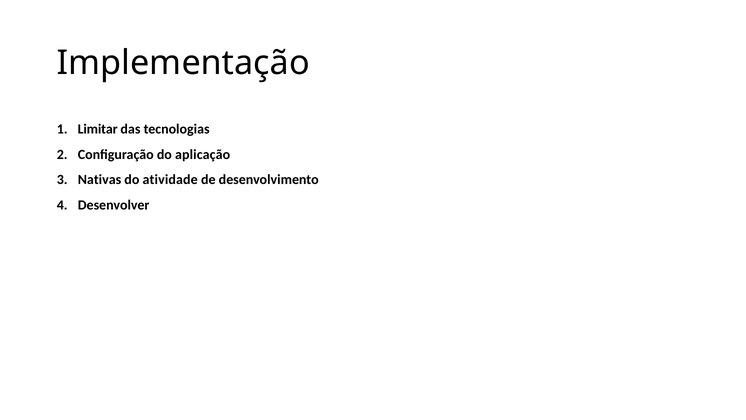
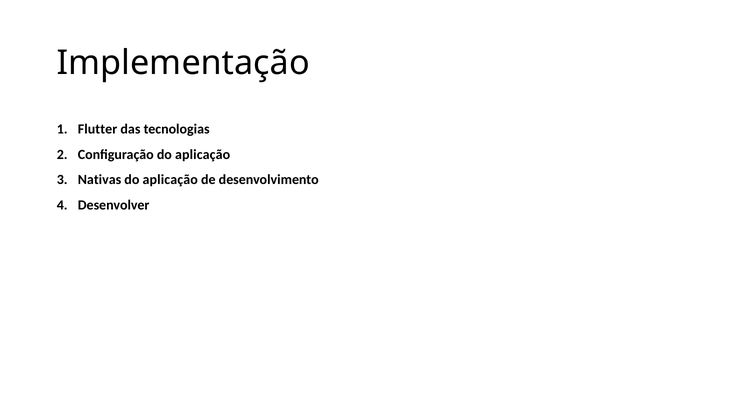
Limitar: Limitar -> Flutter (98, 129)
atividade: atividade -> aplicação (170, 180)
